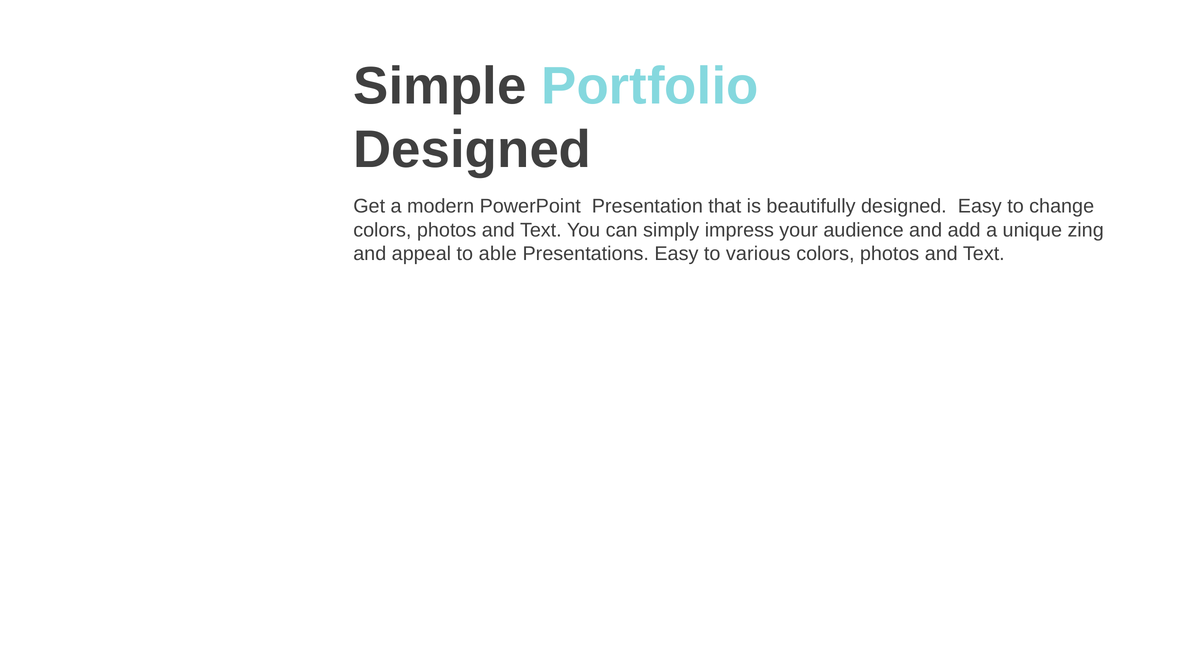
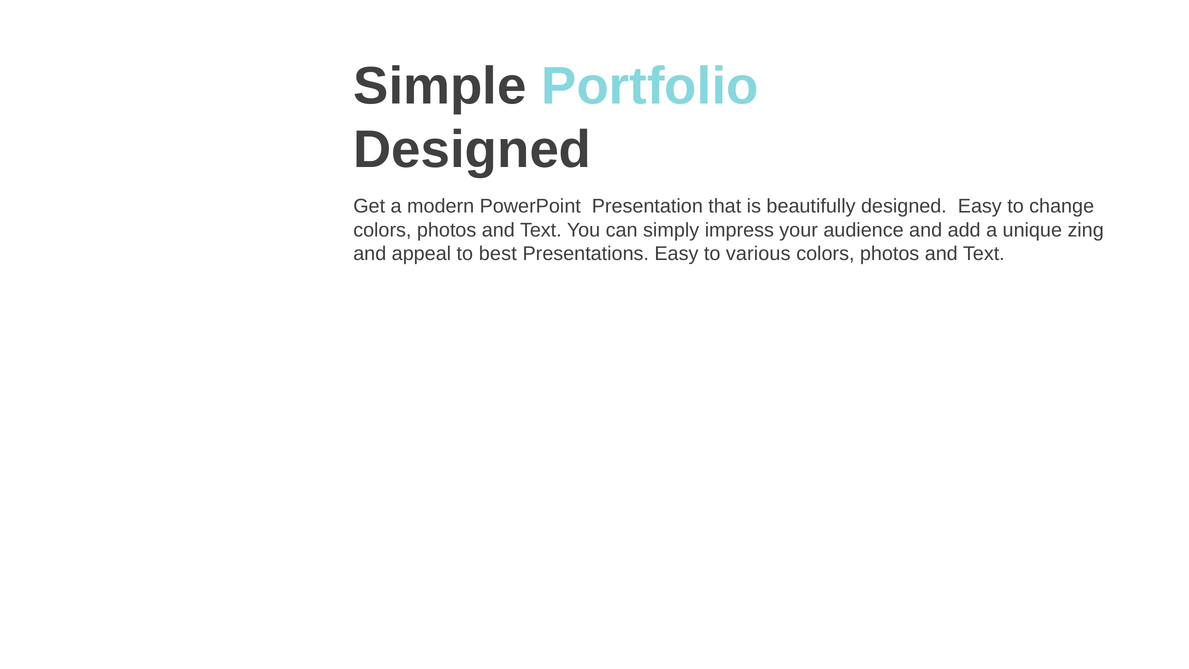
able: able -> best (498, 254)
